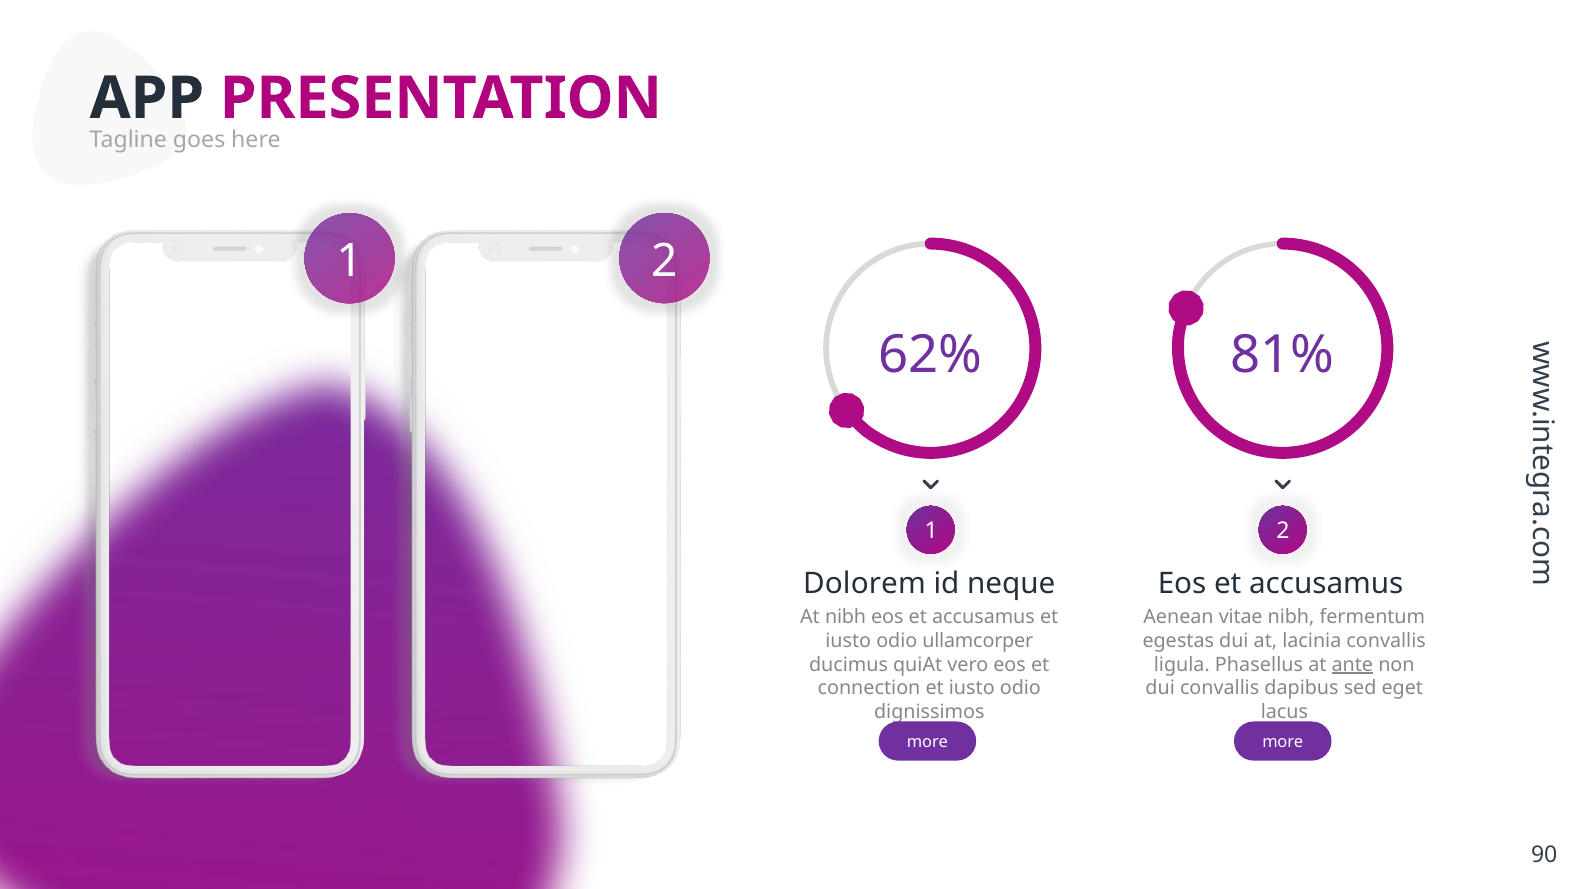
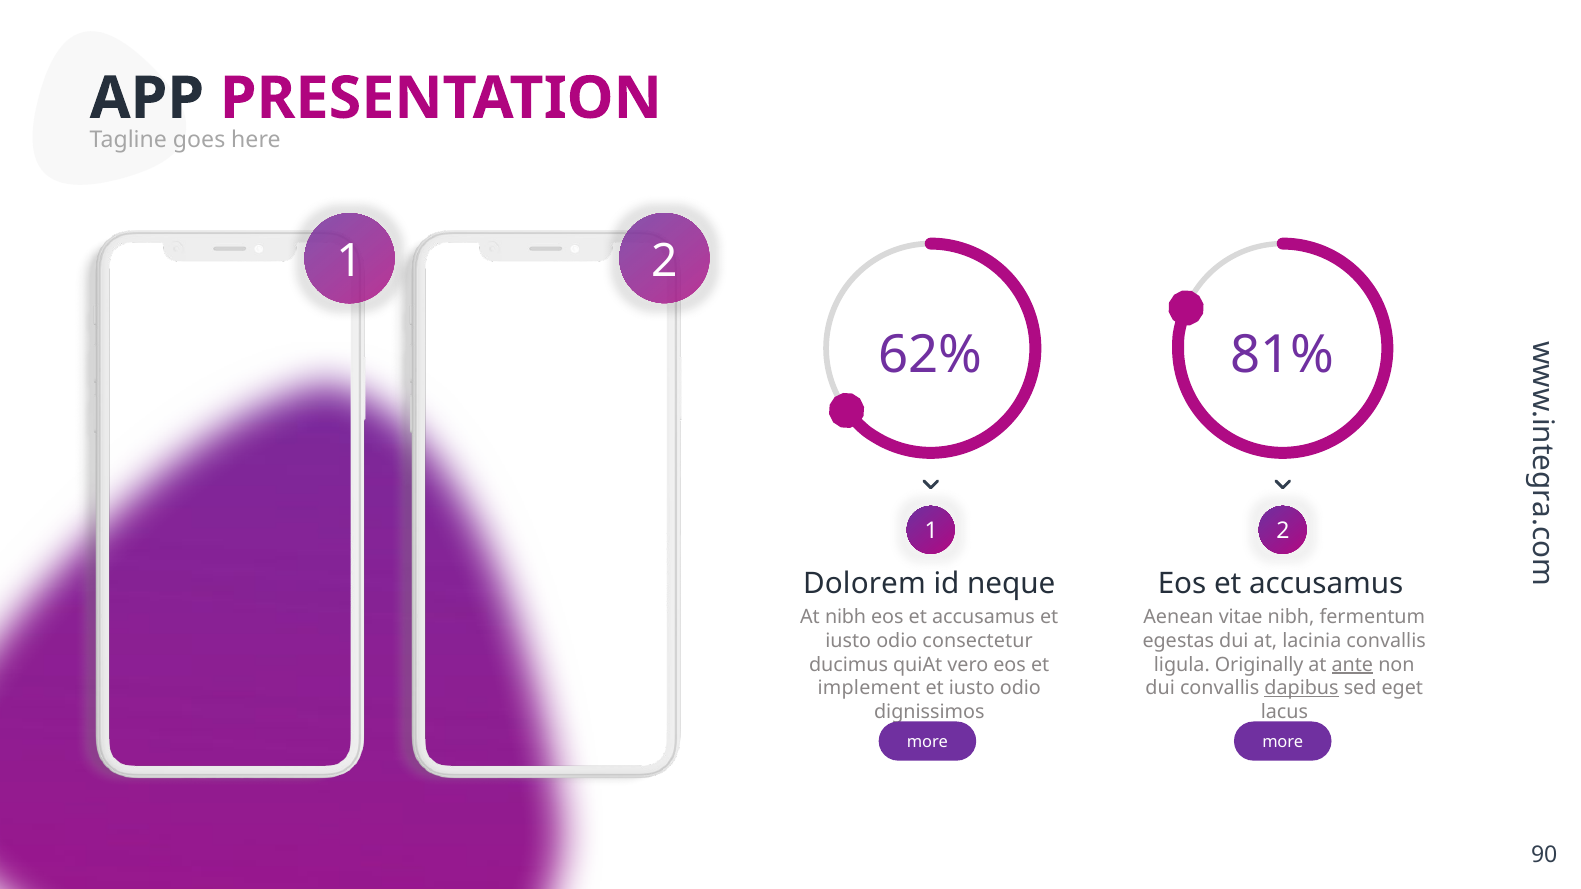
ullamcorper: ullamcorper -> consectetur (978, 641)
Phasellus: Phasellus -> Originally (1259, 665)
connection: connection -> implement (869, 688)
dapibus underline: none -> present (1302, 688)
